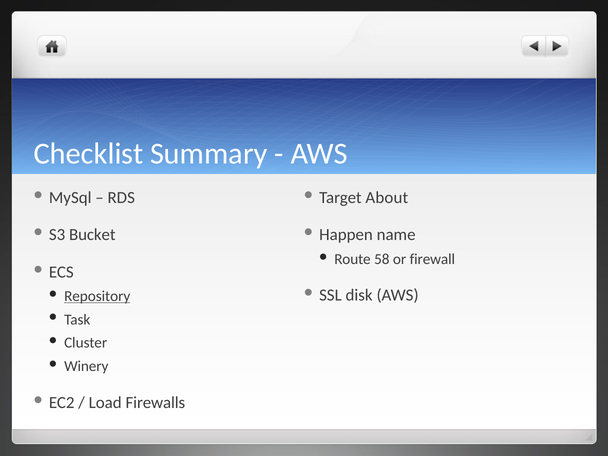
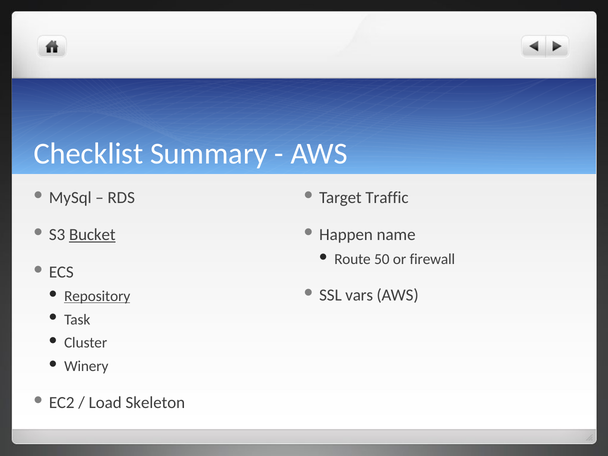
About: About -> Traffic (387, 198)
Bucket underline: none -> present (92, 235)
58: 58 -> 50 (382, 259)
disk: disk -> vars (359, 295)
Firewalls: Firewalls -> Skeleton (155, 402)
